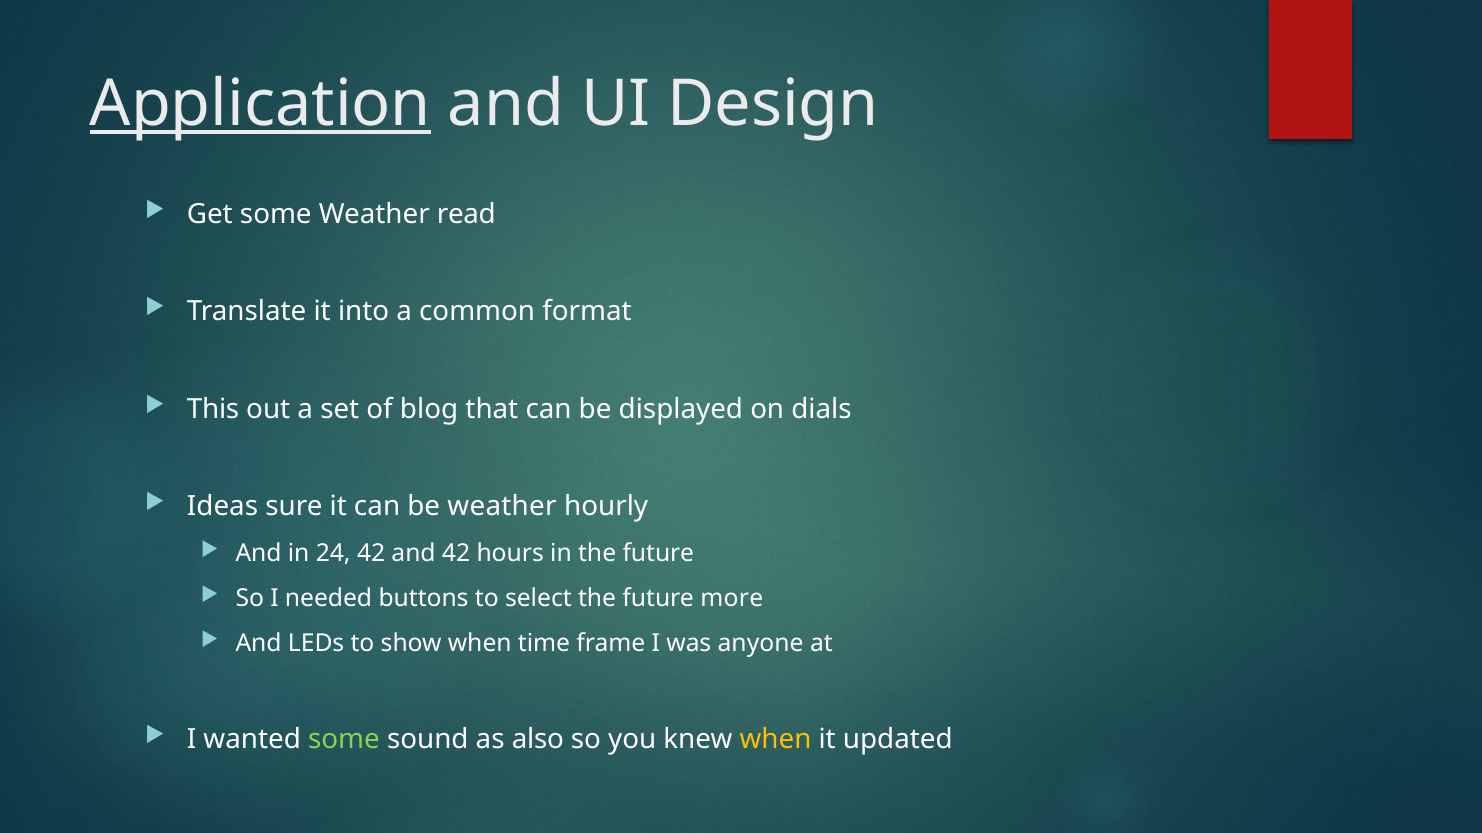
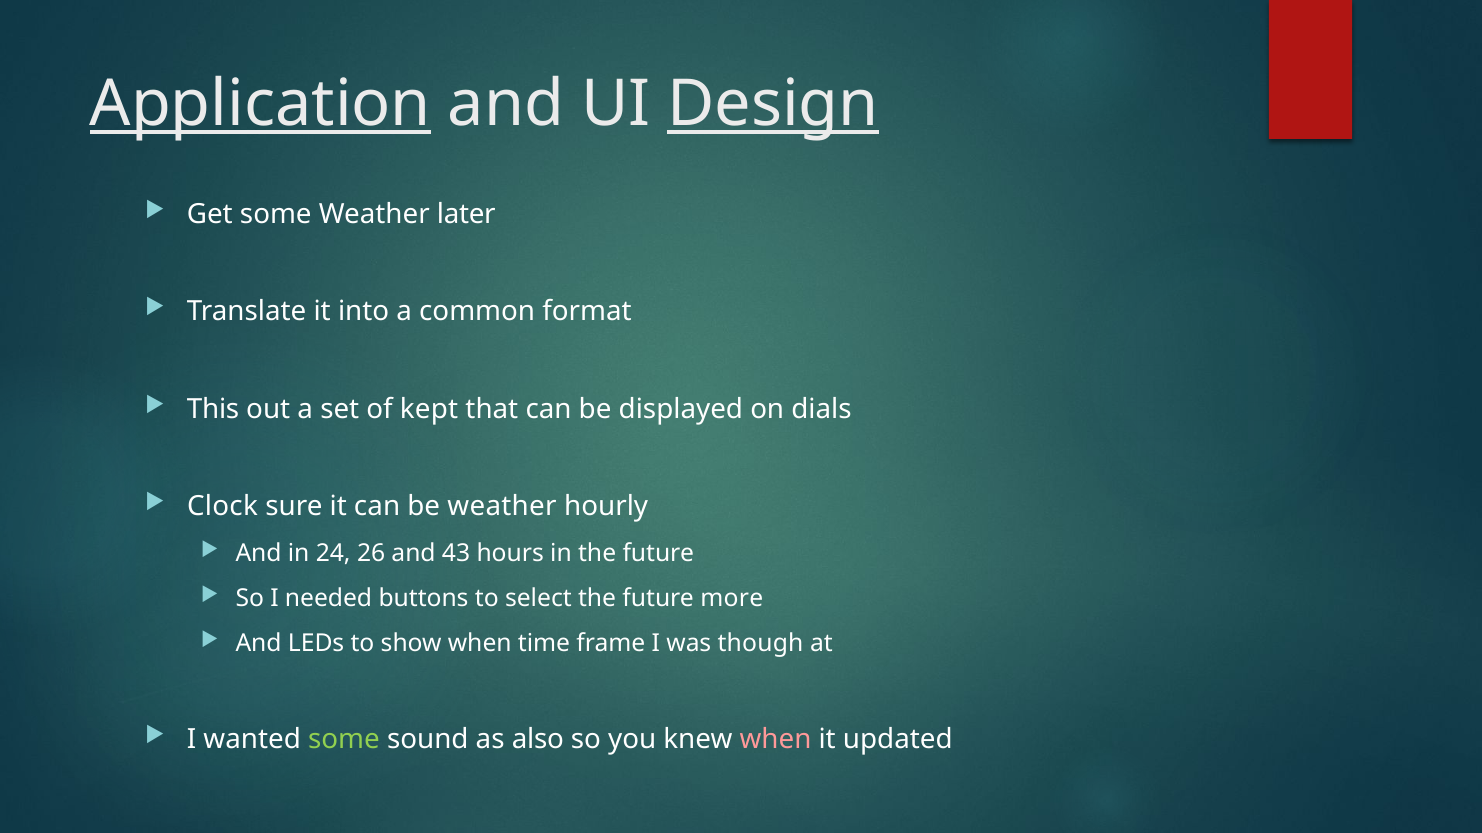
Design underline: none -> present (773, 104)
read: read -> later (466, 214)
blog: blog -> kept (429, 409)
Ideas: Ideas -> Clock (222, 507)
24 42: 42 -> 26 (371, 554)
and 42: 42 -> 43 (456, 554)
anyone: anyone -> though (761, 644)
when colour: yellow -> pink (776, 740)
